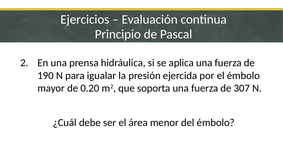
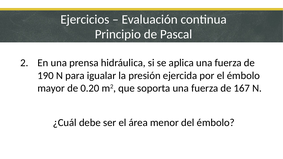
307: 307 -> 167 (242, 88)
